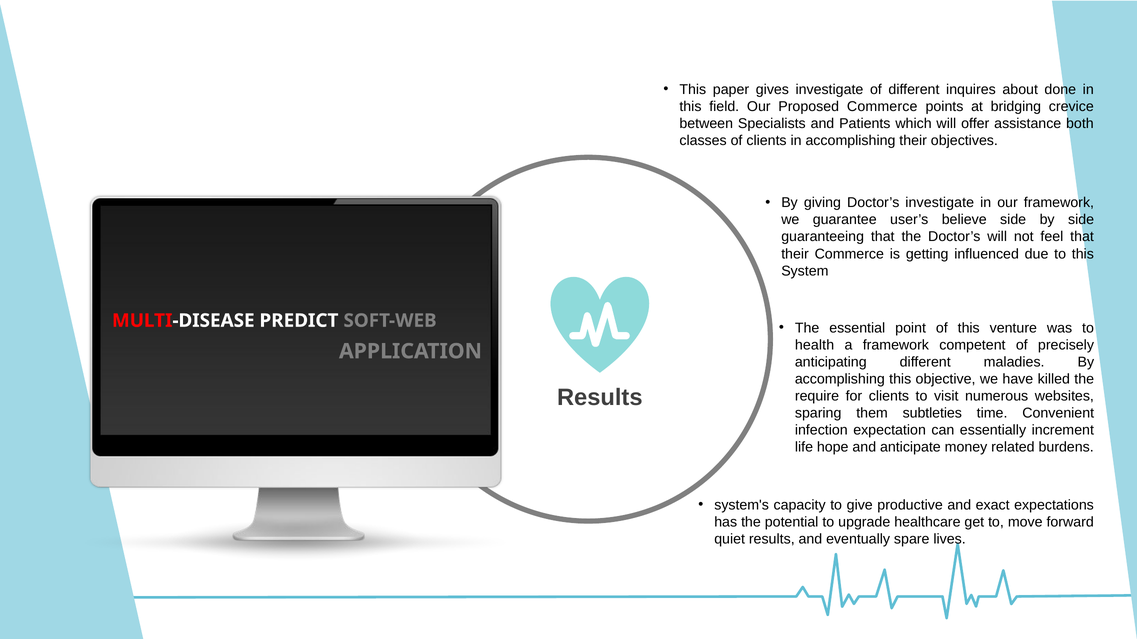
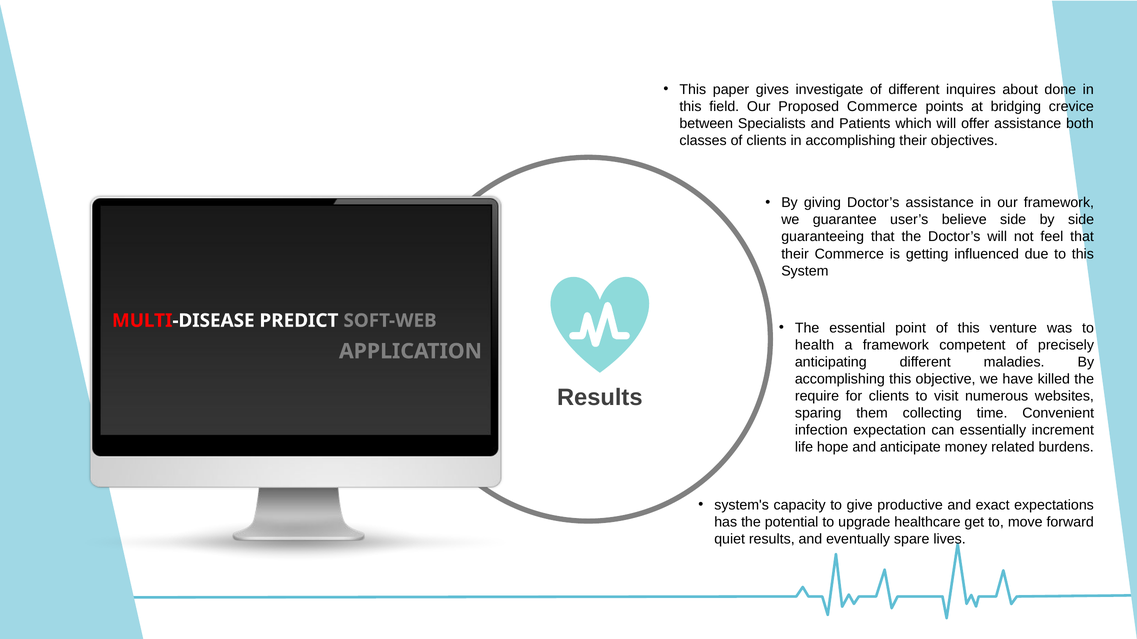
Doctor’s investigate: investigate -> assistance (940, 203)
subtleties: subtleties -> collecting (932, 414)
